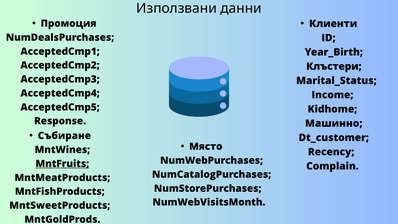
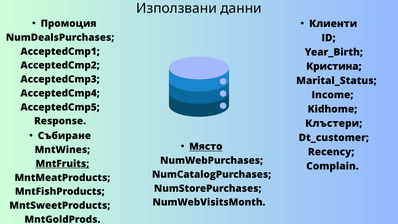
Клъстери: Клъстери -> Кристина (334, 67)
Машинно: Машинно -> Клъстери (334, 124)
Място underline: none -> present (206, 147)
